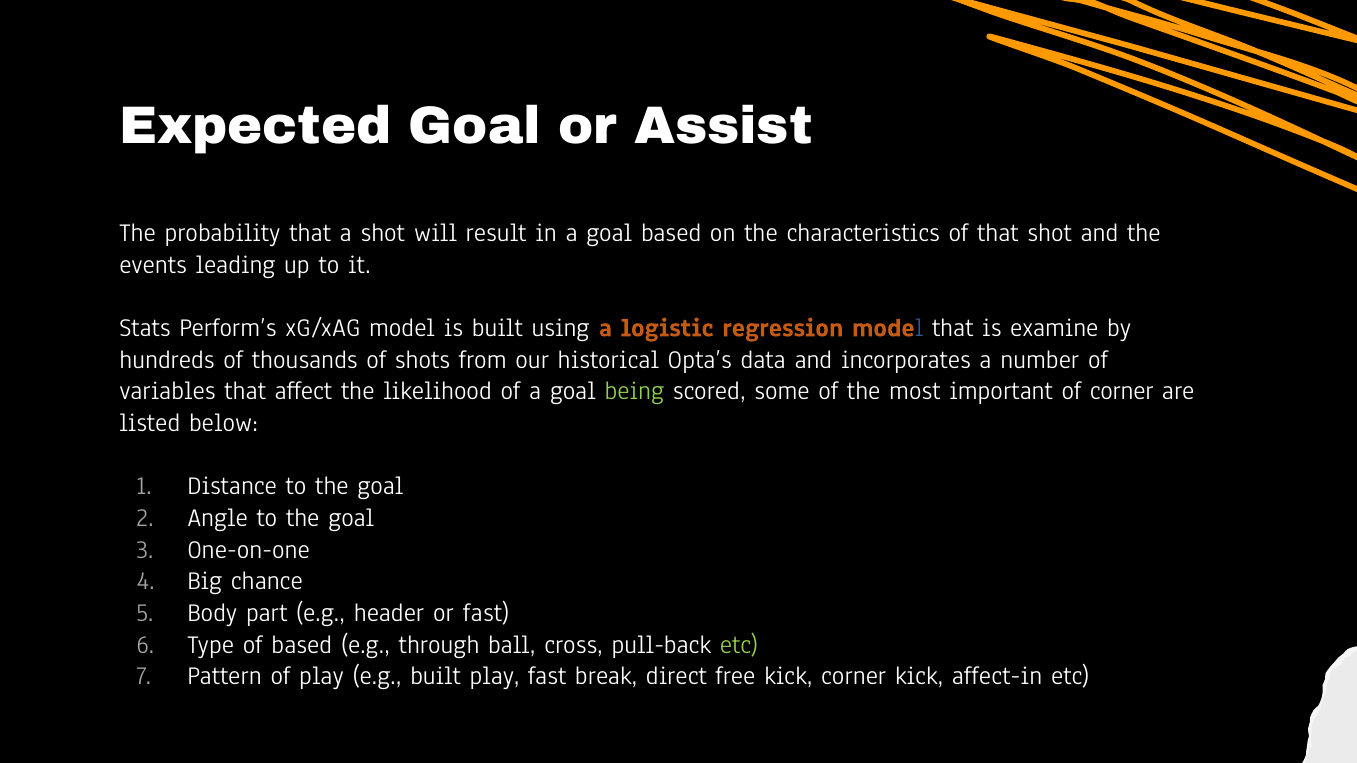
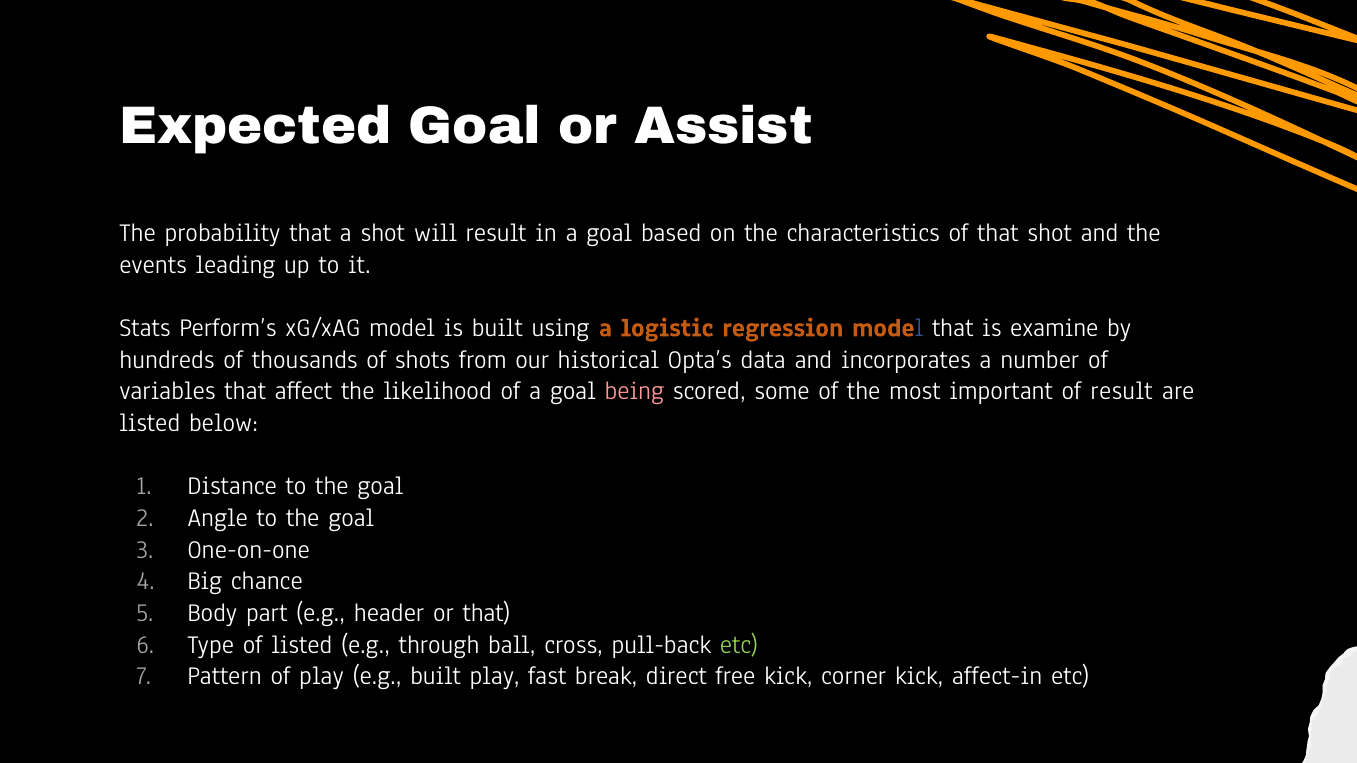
being colour: light green -> pink (634, 391)
of corner: corner -> result (1122, 391)
or fast: fast -> that (487, 613)
of based: based -> listed (302, 645)
